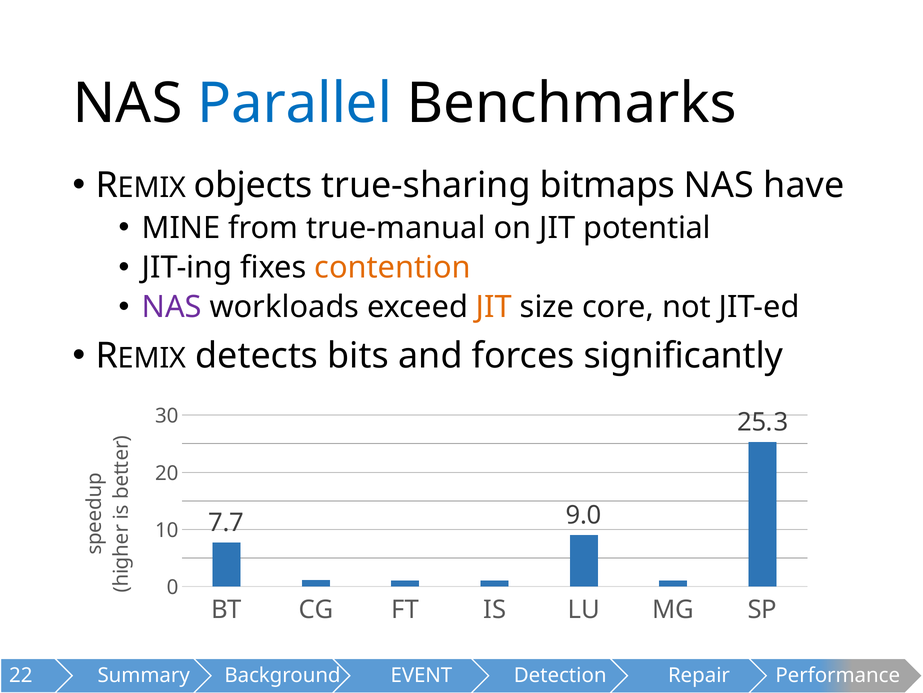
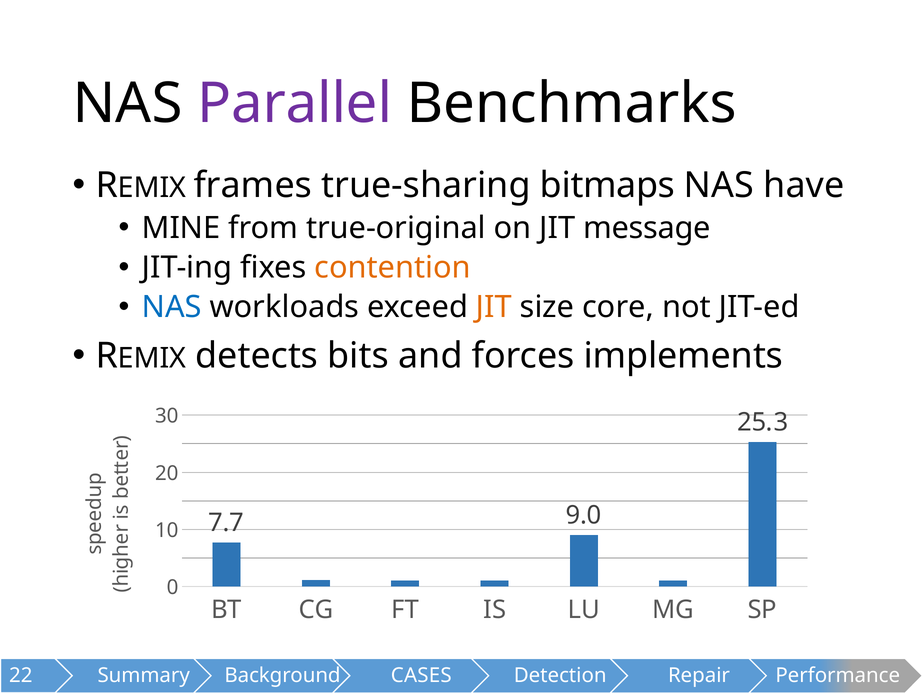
Parallel colour: blue -> purple (295, 103)
objects: objects -> frames (253, 185)
true-manual: true-manual -> true-original (396, 228)
potential: potential -> message (647, 228)
NAS colour: purple -> blue (172, 307)
significantly: significantly -> implements (683, 356)
EVENT: EVENT -> CASES (421, 675)
